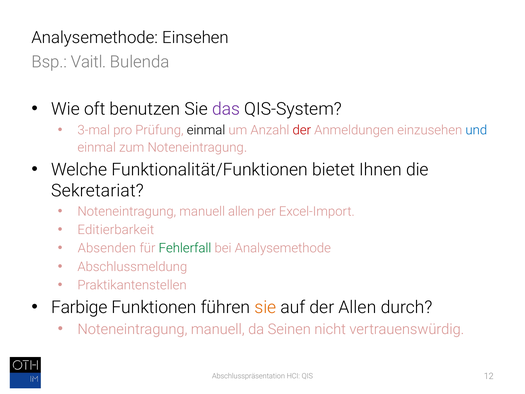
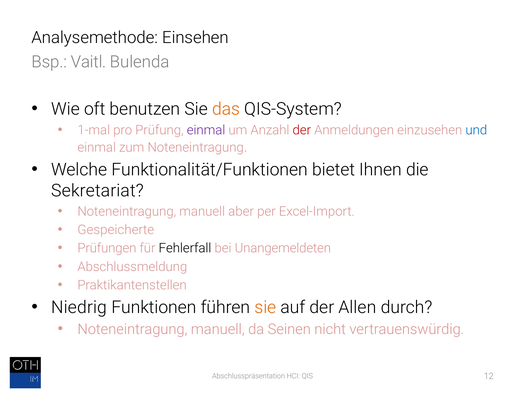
das colour: purple -> orange (226, 109)
3-mal: 3-mal -> 1-mal (94, 130)
einmal colour: black -> purple (206, 130)
manuell allen: allen -> aber (241, 211)
Editierbarkeit: Editierbarkeit -> Gespeicherte (116, 230)
Absenden: Absenden -> Prüfungen (107, 248)
Fehlerfall colour: green -> black (185, 248)
bei Analysemethode: Analysemethode -> Unangemeldeten (283, 248)
Farbige: Farbige -> Niedrig (79, 307)
